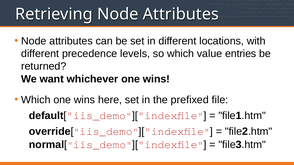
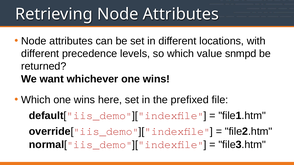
entries: entries -> snmpd (241, 54)
